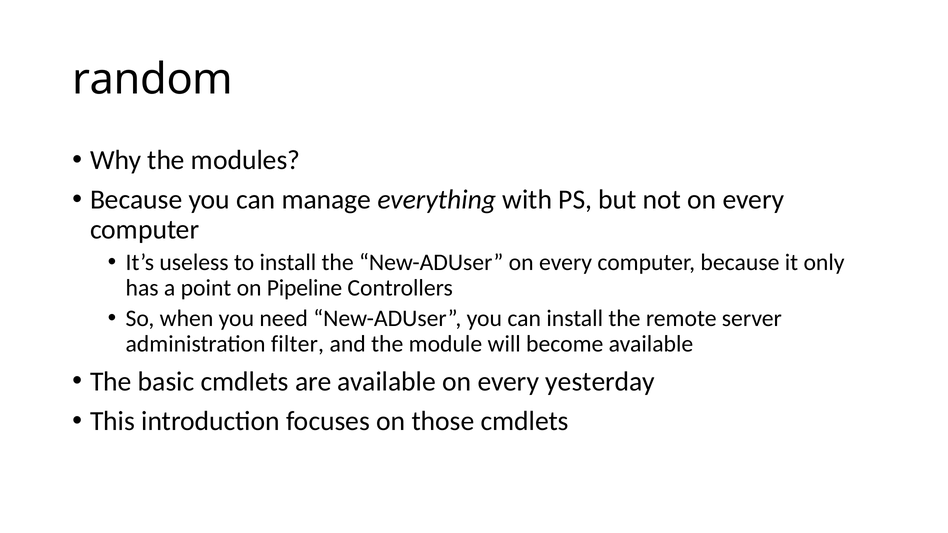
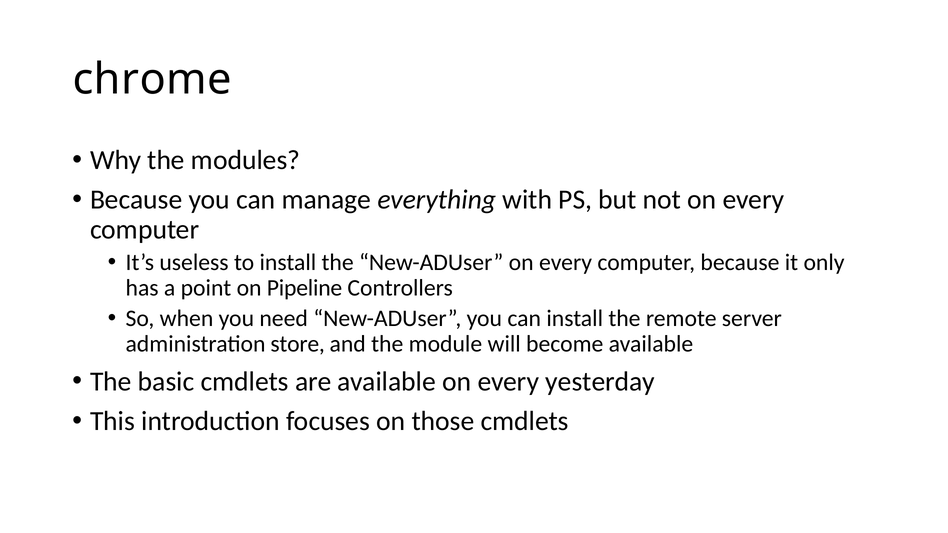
random: random -> chrome (152, 80)
filter: filter -> store (298, 344)
